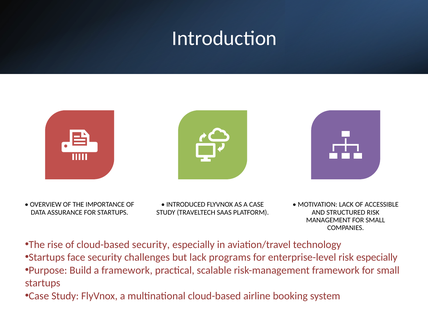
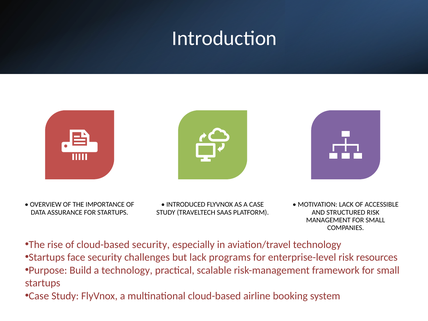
risk especially: especially -> resources (377, 257)
a framework: framework -> technology (127, 270)
